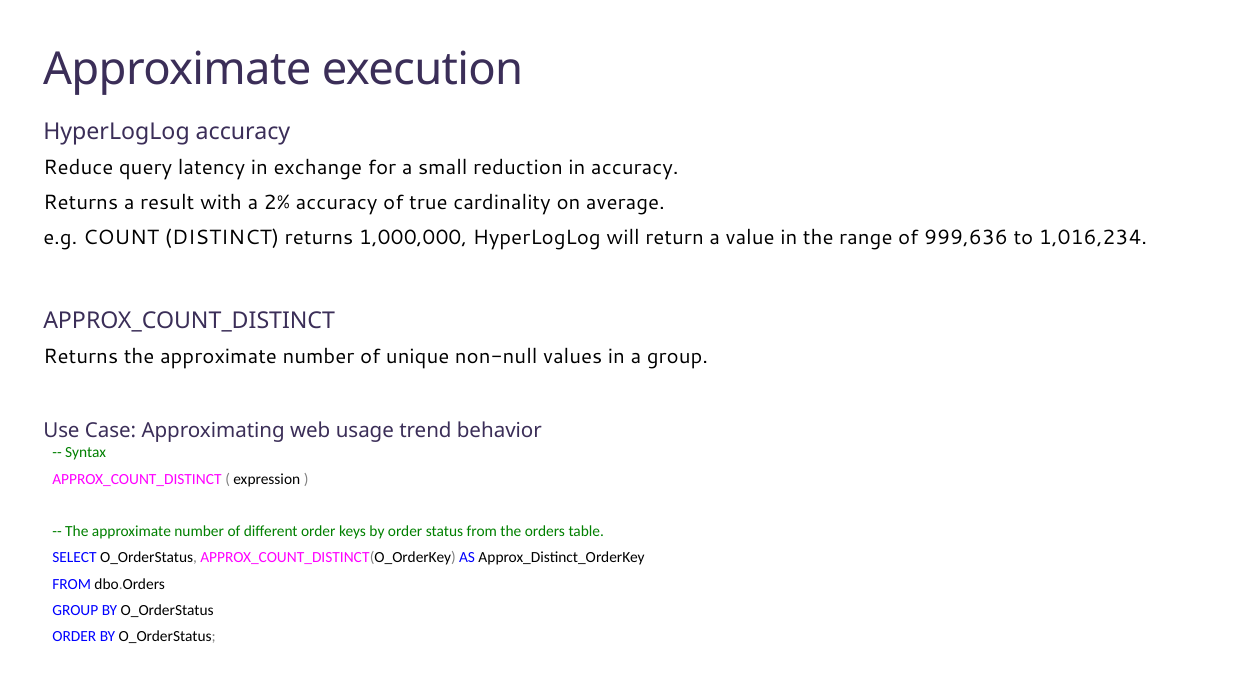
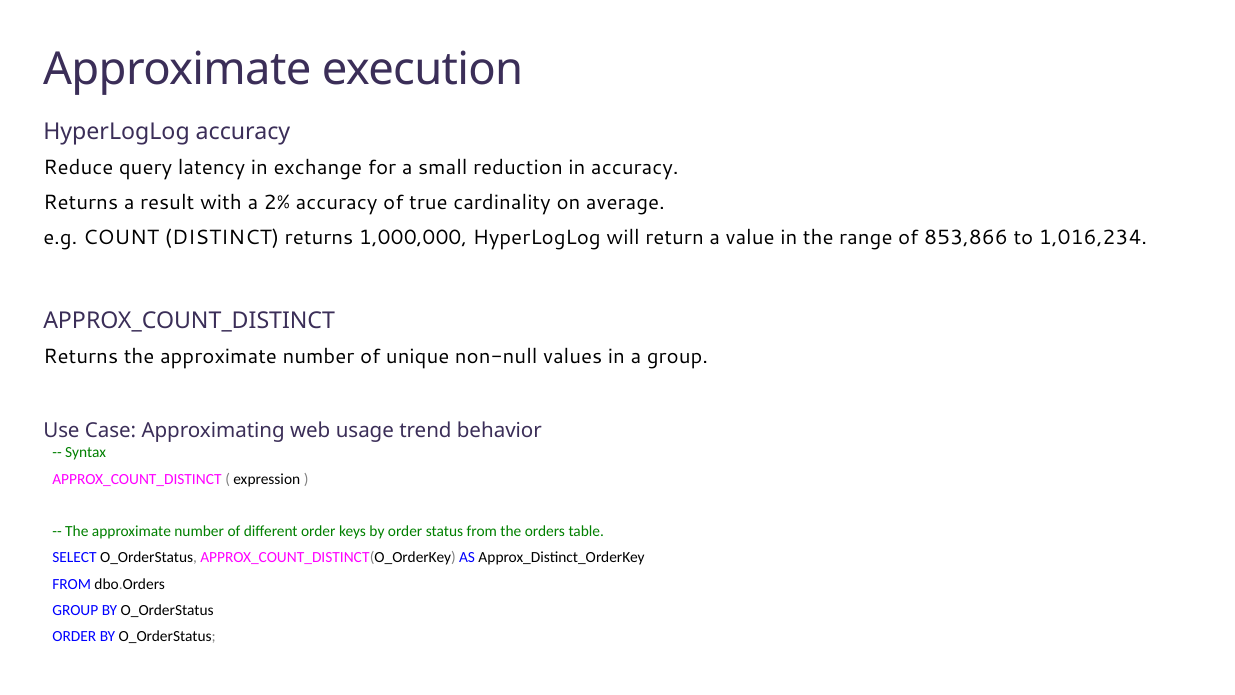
999,636: 999,636 -> 853,866 (966, 238)
